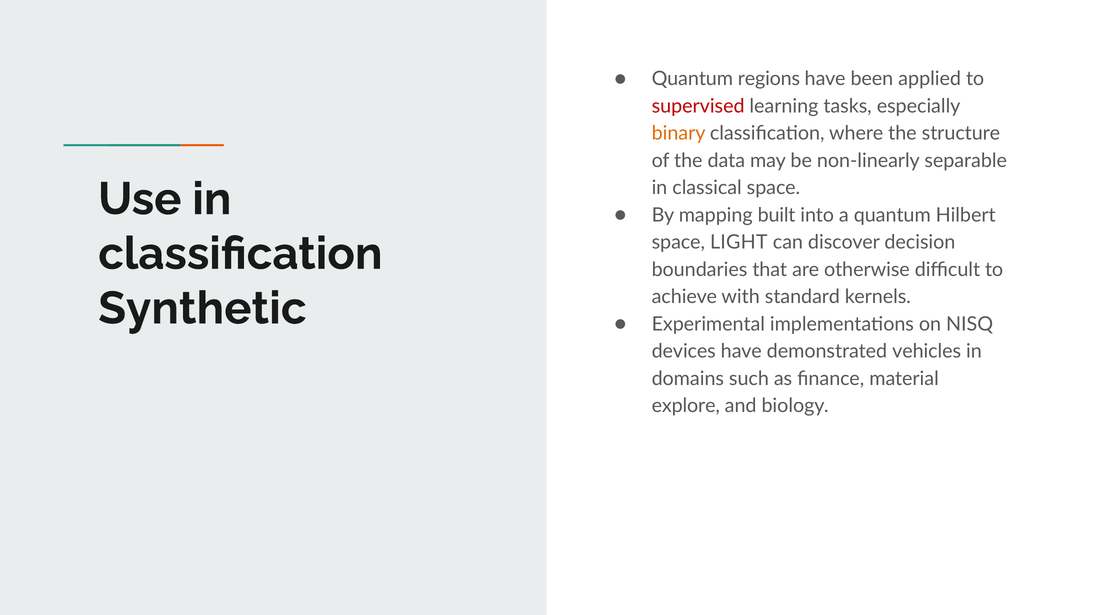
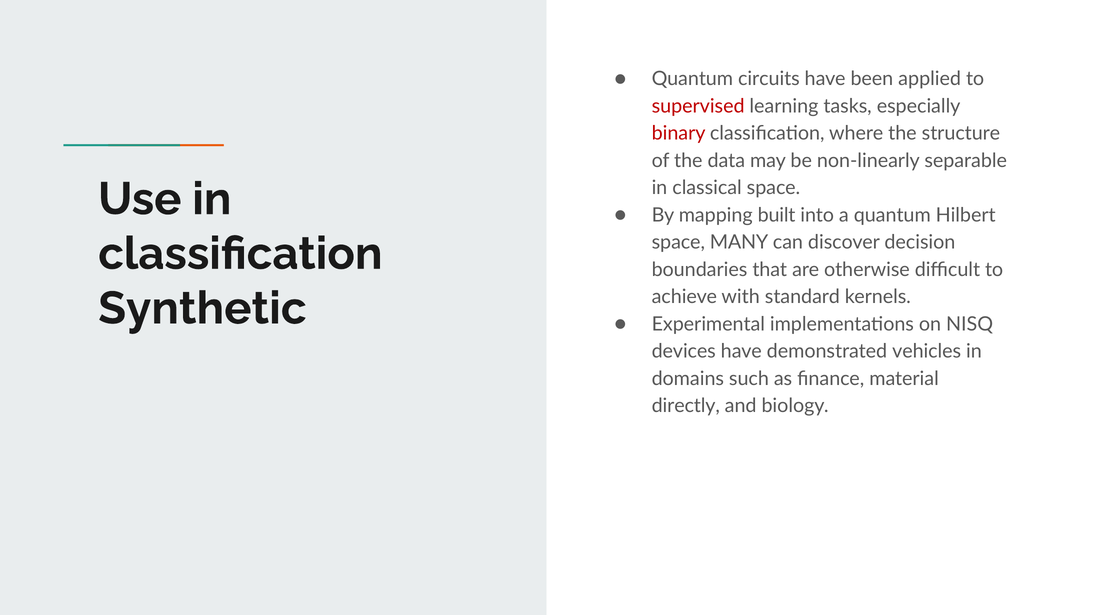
regions: regions -> circuits (769, 79)
binary colour: orange -> red (679, 133)
LIGHT: LIGHT -> MANY (739, 242)
explore: explore -> directly (686, 406)
